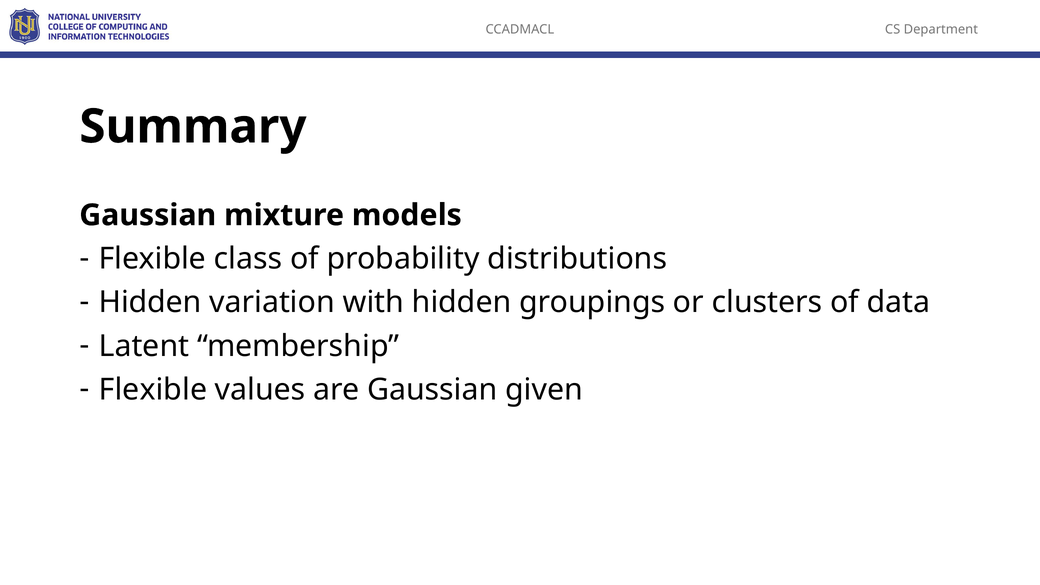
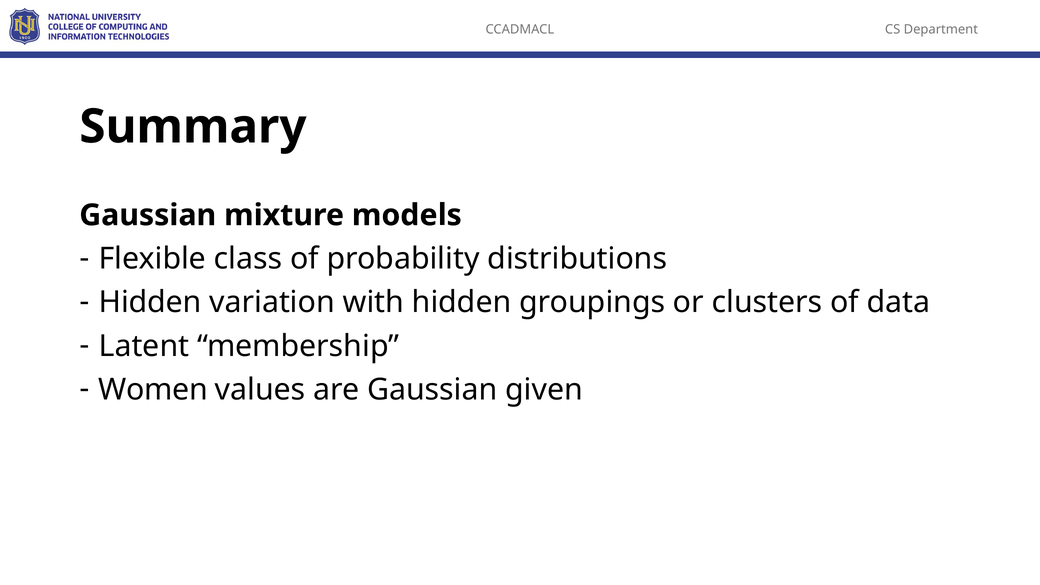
Flexible: Flexible -> Women (153, 390)
